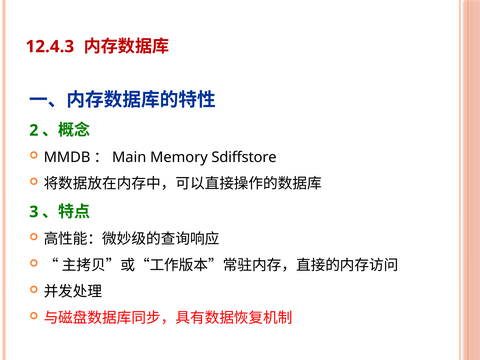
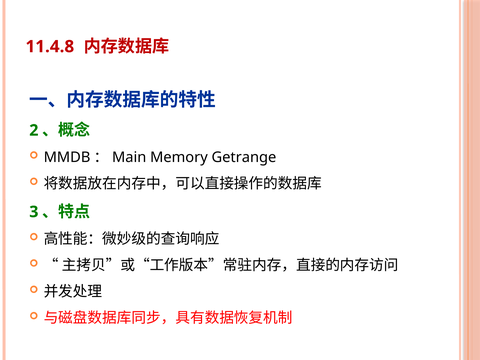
12.4.3: 12.4.3 -> 11.4.8 (50, 47)
Sdiffstore: Sdiffstore -> Getrange (244, 157)
